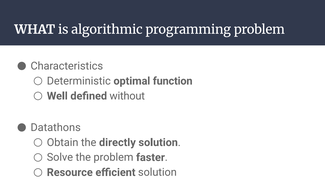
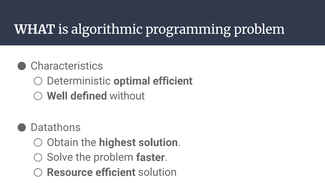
optimal function: function -> efficient (173, 81)
directly: directly -> highest (117, 142)
